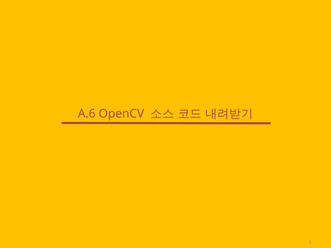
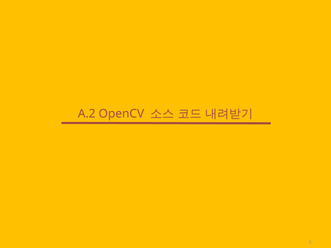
A.6: A.6 -> A.2 (87, 114)
